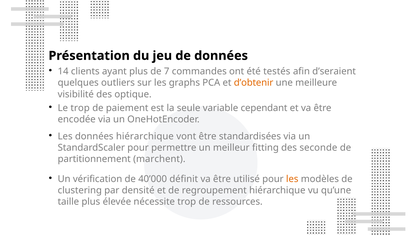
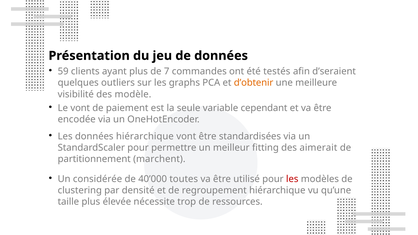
14: 14 -> 59 (63, 72)
optique: optique -> modèle (133, 94)
Le trop: trop -> vont (80, 108)
seconde: seconde -> aimerait (318, 148)
vérification: vérification -> considérée (98, 179)
définit: définit -> toutes (184, 179)
les colour: orange -> red (292, 179)
